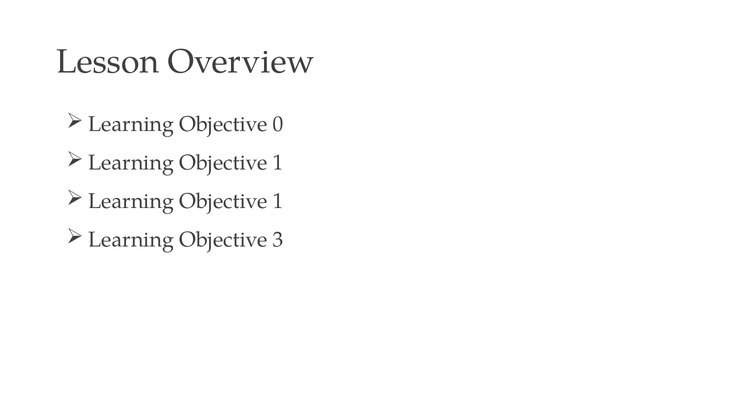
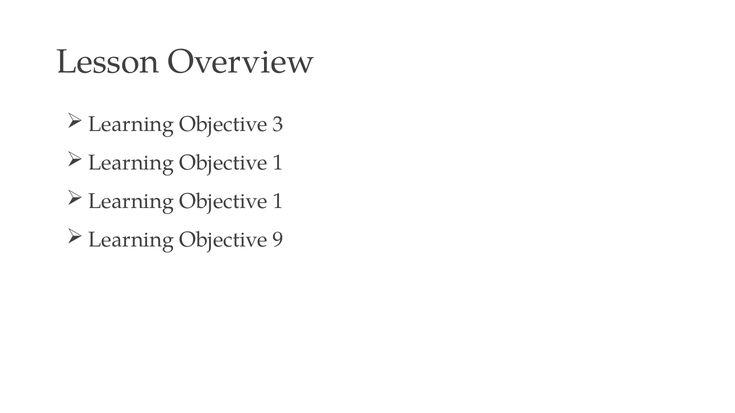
0: 0 -> 3 (278, 124)
3: 3 -> 9 (278, 240)
